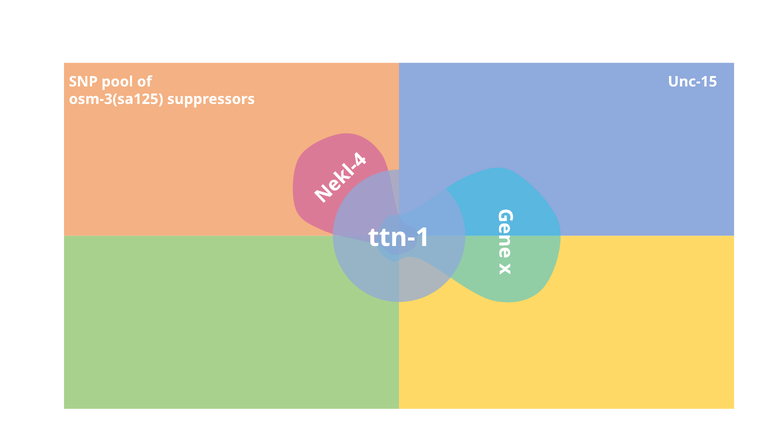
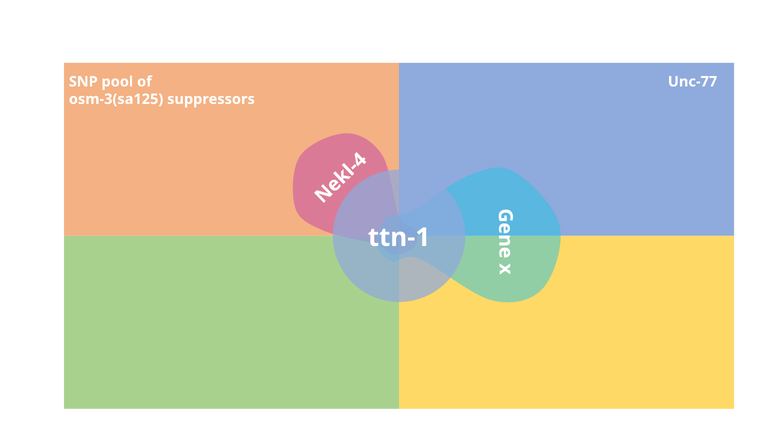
Unc-15: Unc-15 -> Unc-77 (693, 82)
